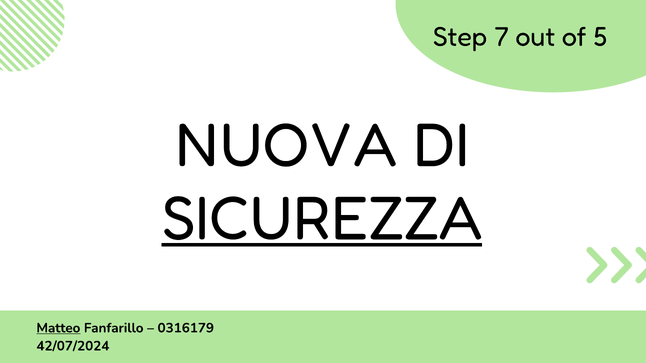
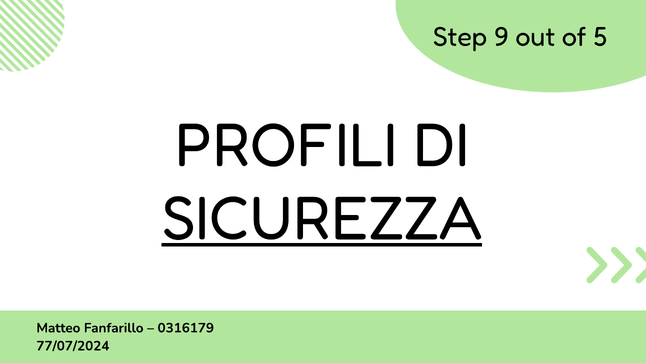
7: 7 -> 9 (501, 37)
NUOVA: NUOVA -> PROFILI (286, 146)
Matteo underline: present -> none (58, 328)
42/07/2024: 42/07/2024 -> 77/07/2024 (73, 346)
